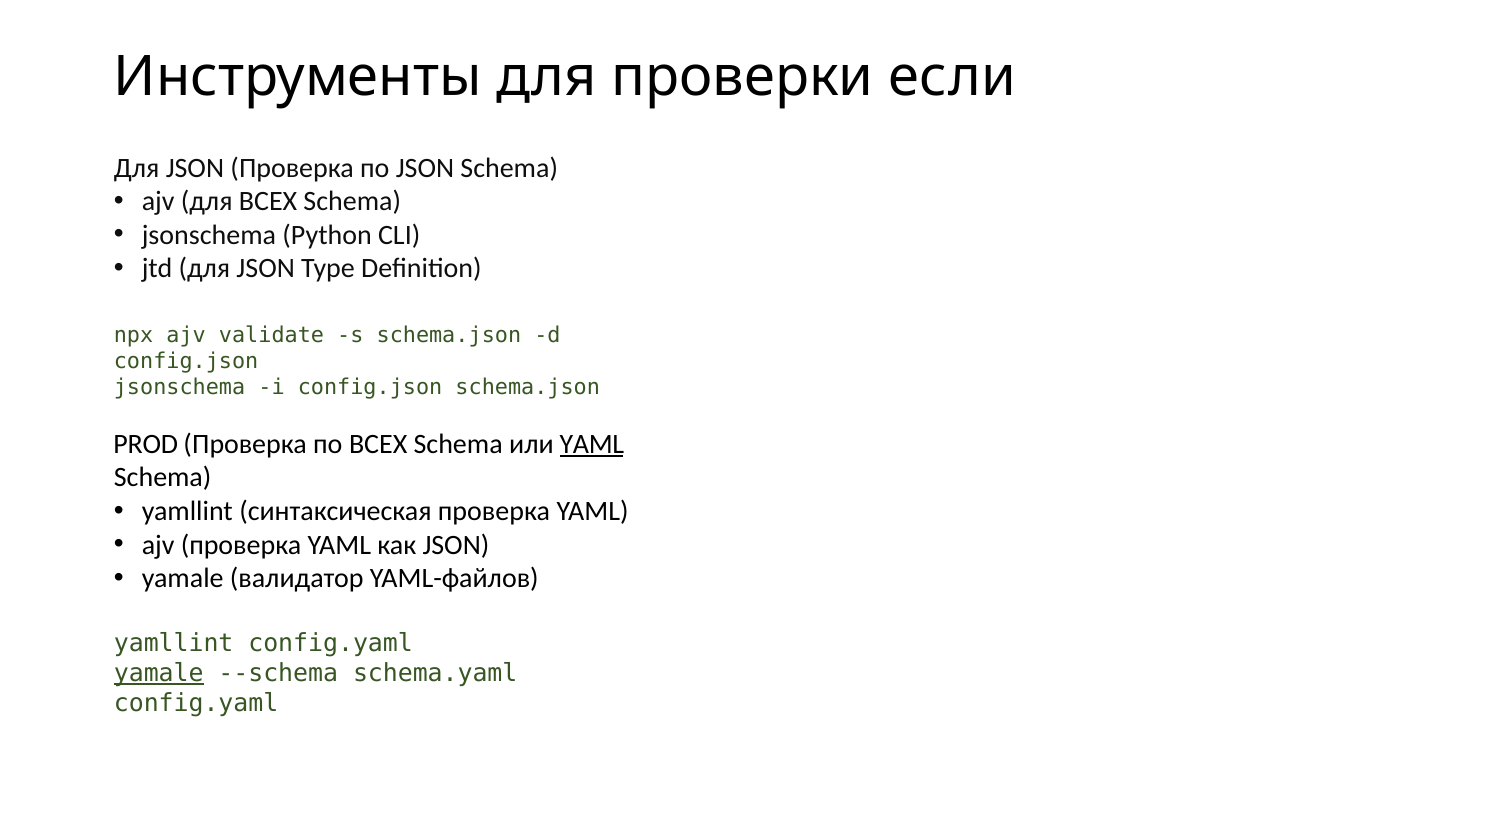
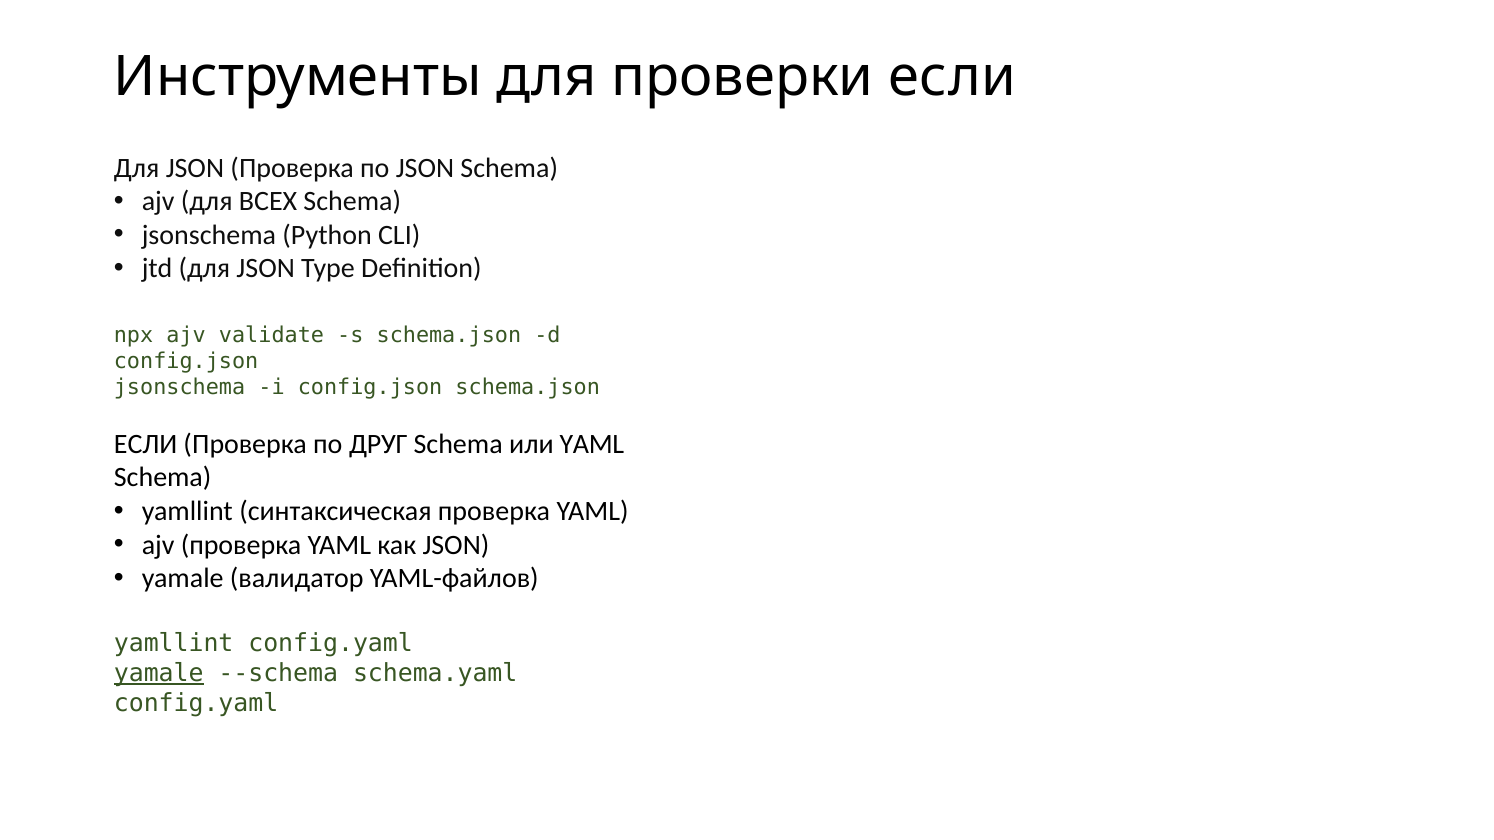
PROD: PROD -> ЕСЛИ (146, 444)
по ВСЕХ: ВСЕХ -> ДРУГ (378, 444)
YAML underline: present -> none (592, 444)
